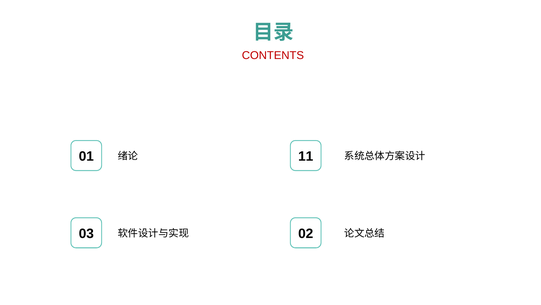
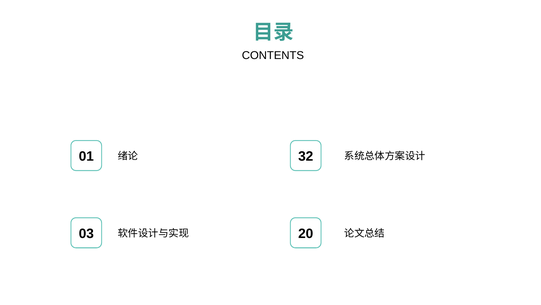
CONTENTS colour: red -> black (273, 55)
11: 11 -> 32 (306, 156)
02: 02 -> 20 (306, 233)
